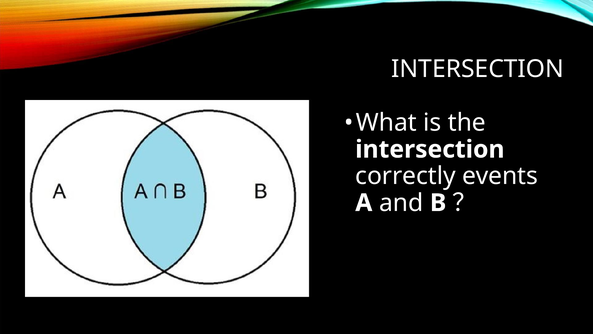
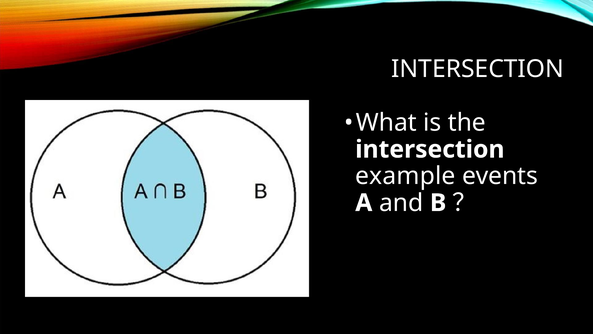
correctly: correctly -> example (405, 176)
